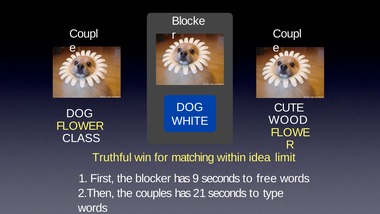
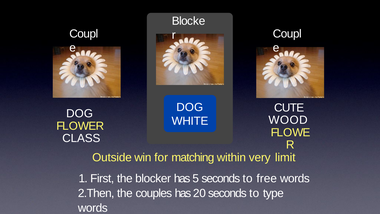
Truthful: Truthful -> Outside (112, 157)
idea: idea -> very (260, 157)
9: 9 -> 5 (196, 178)
21: 21 -> 20 (199, 193)
